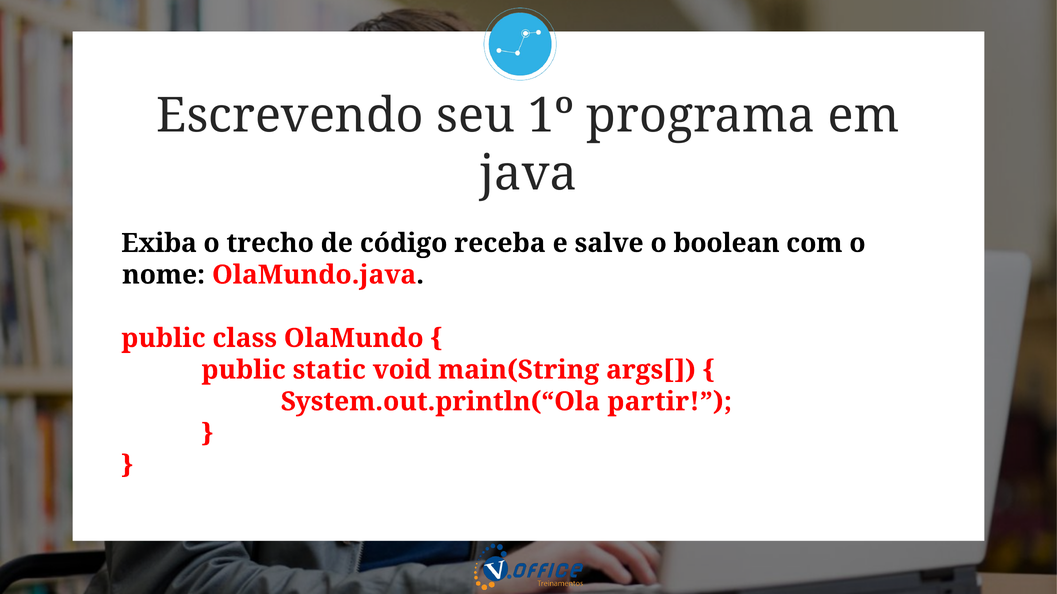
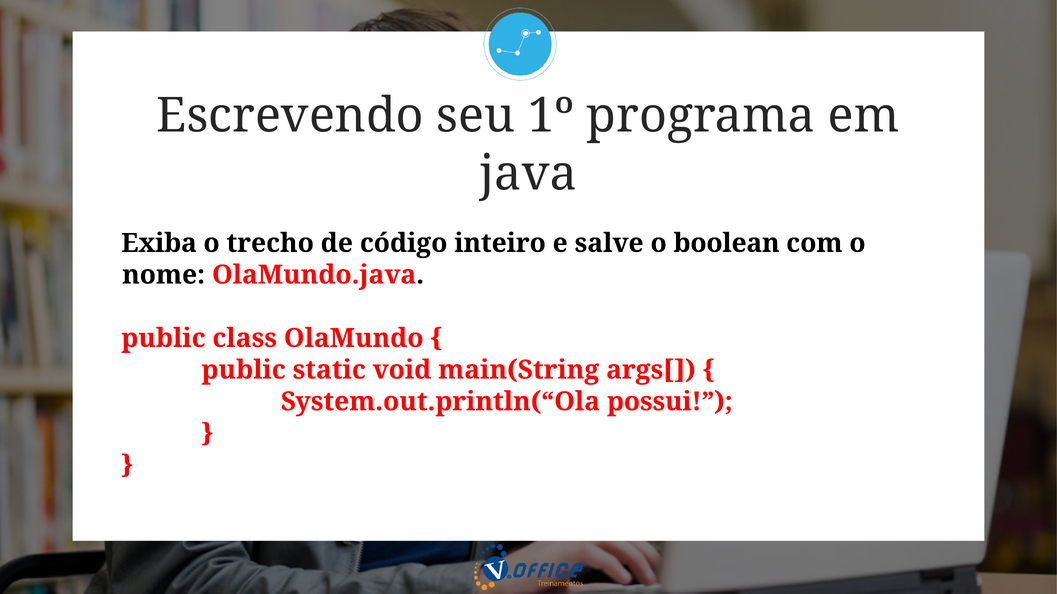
receba: receba -> inteiro (500, 243)
partir: partir -> possui (670, 402)
